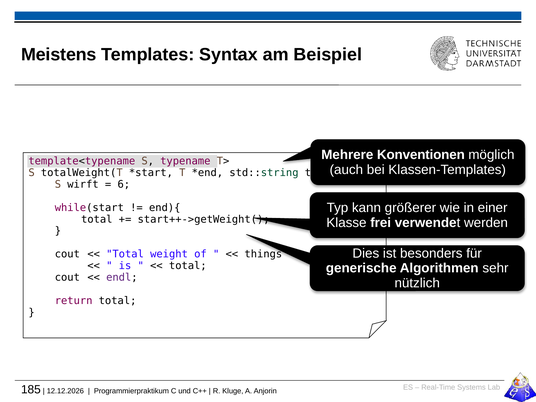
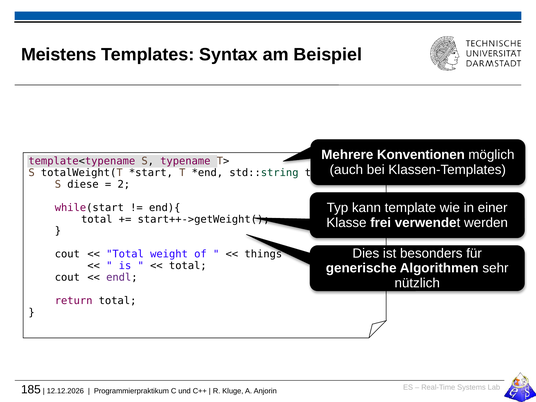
wirft: wirft -> diese (83, 184)
6: 6 -> 2 (124, 184)
größerer: größerer -> template (410, 208)
